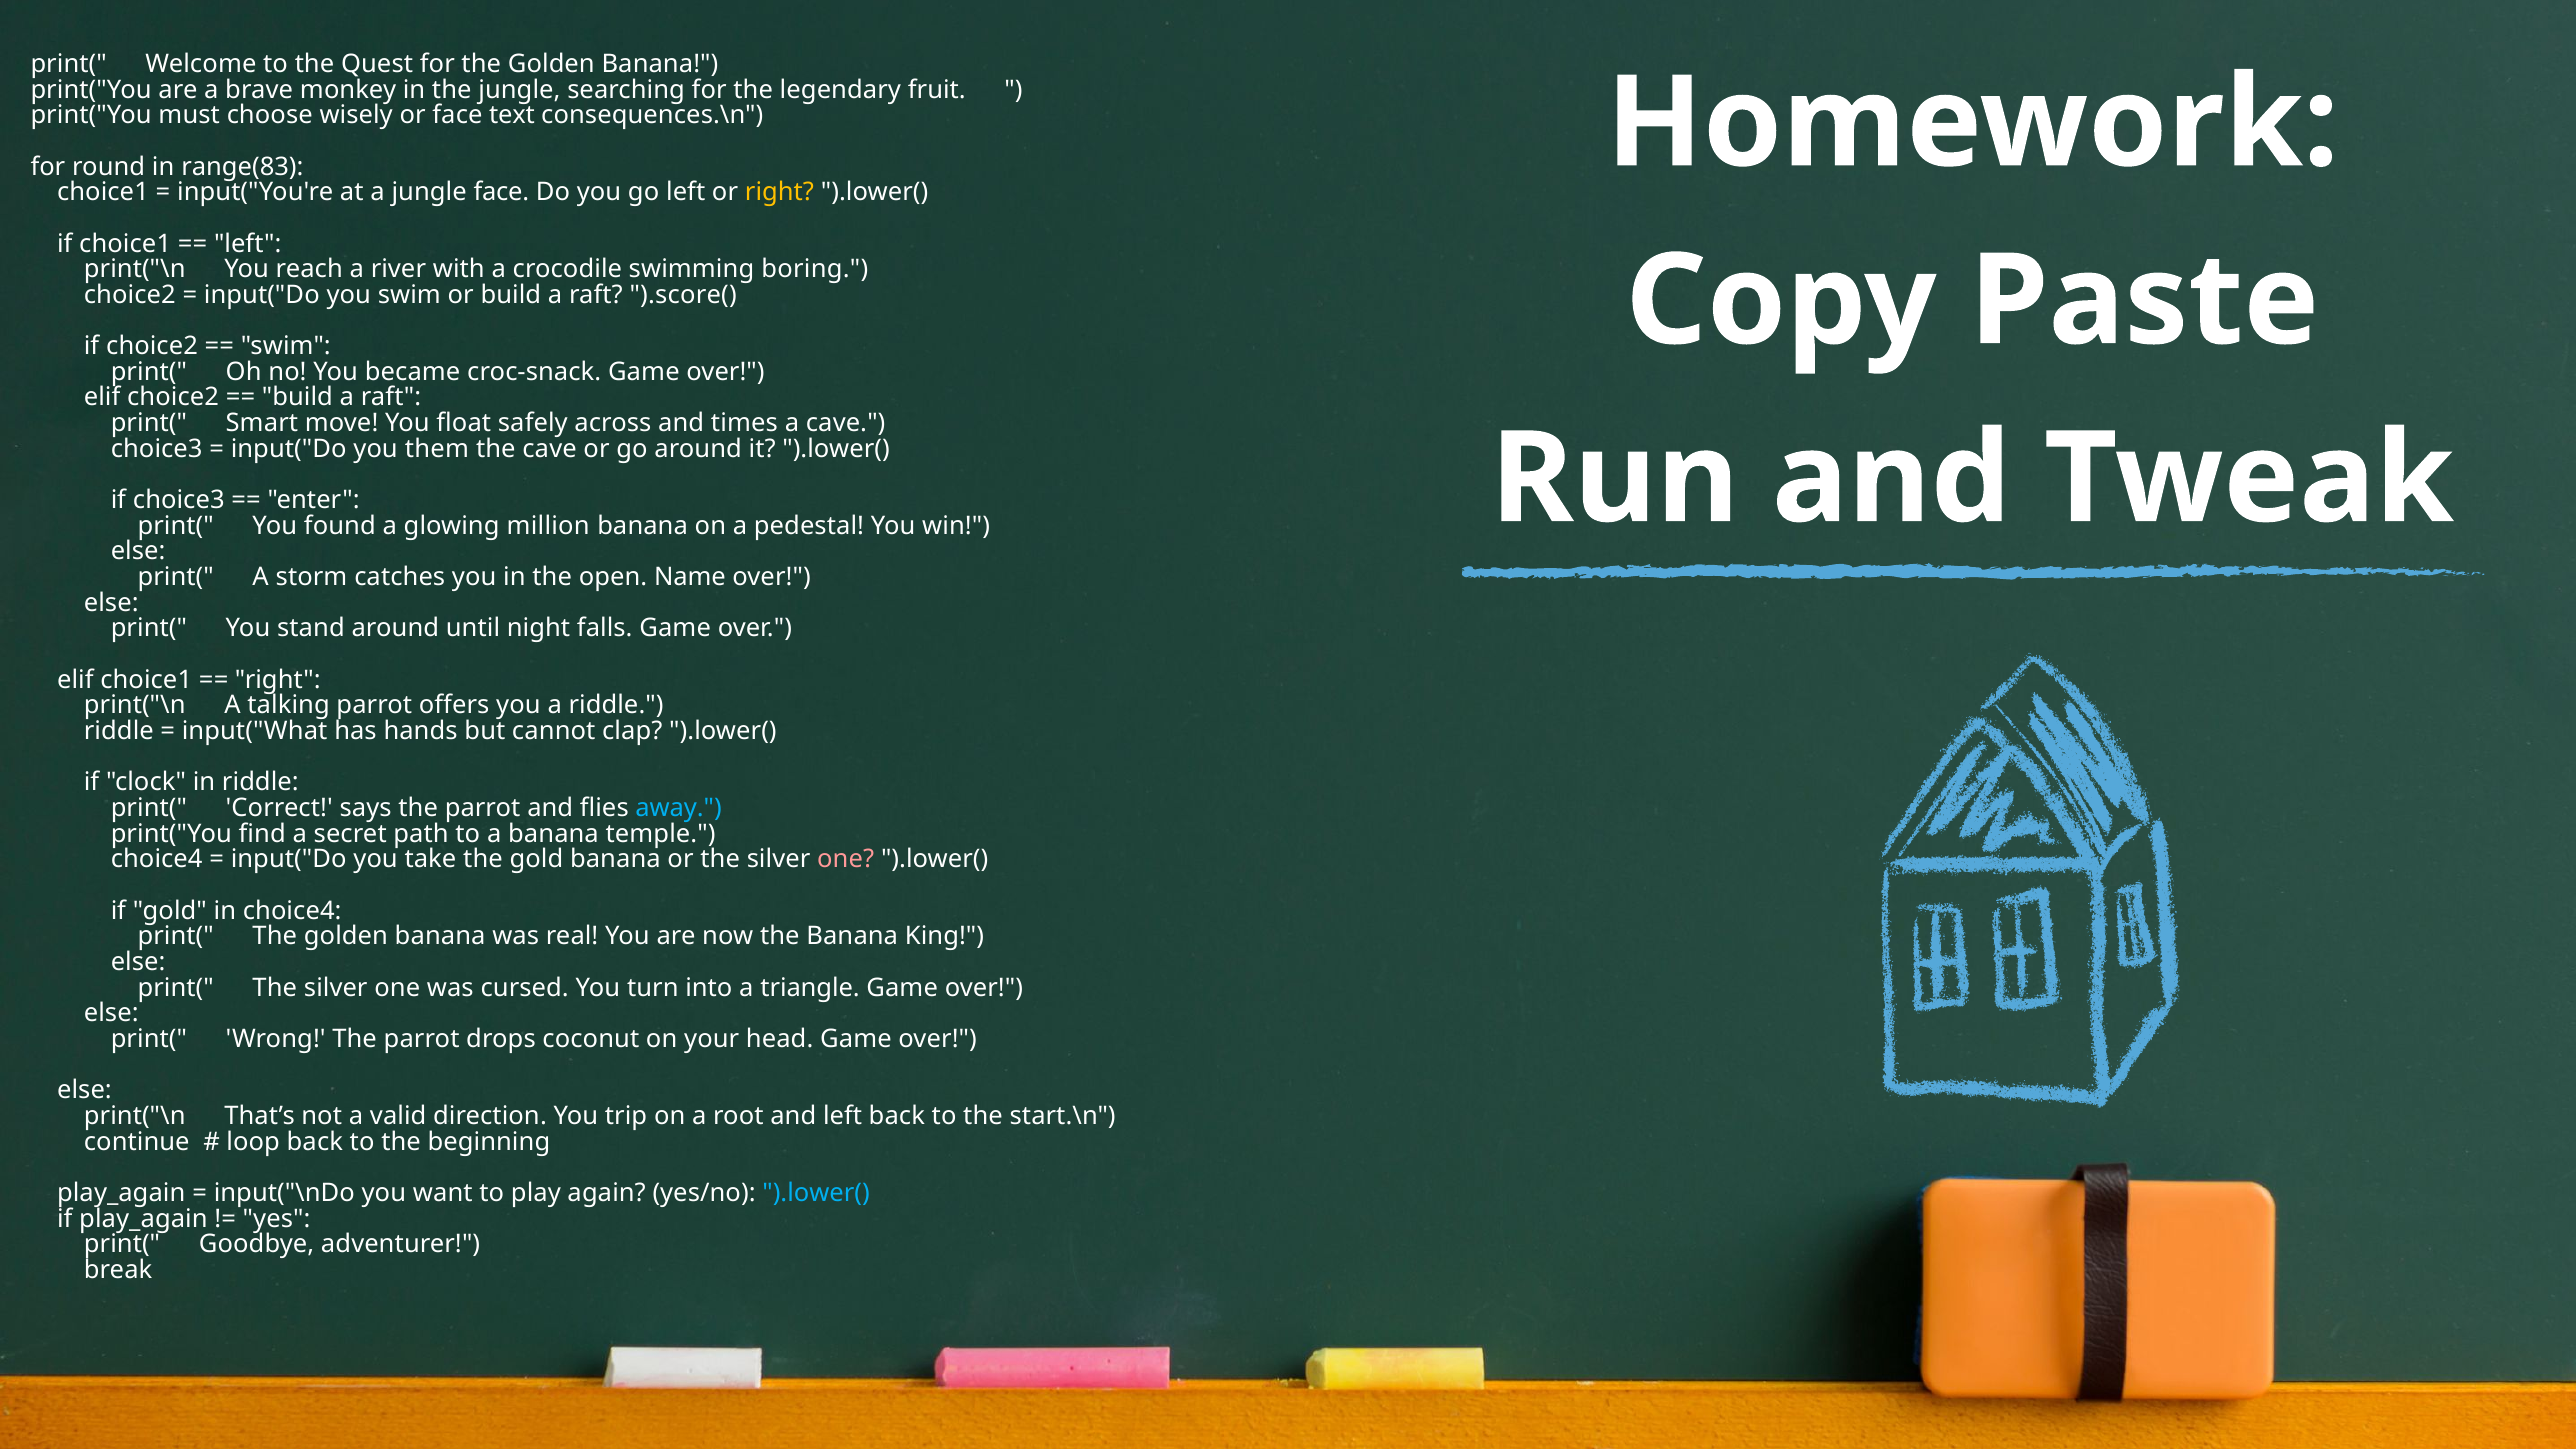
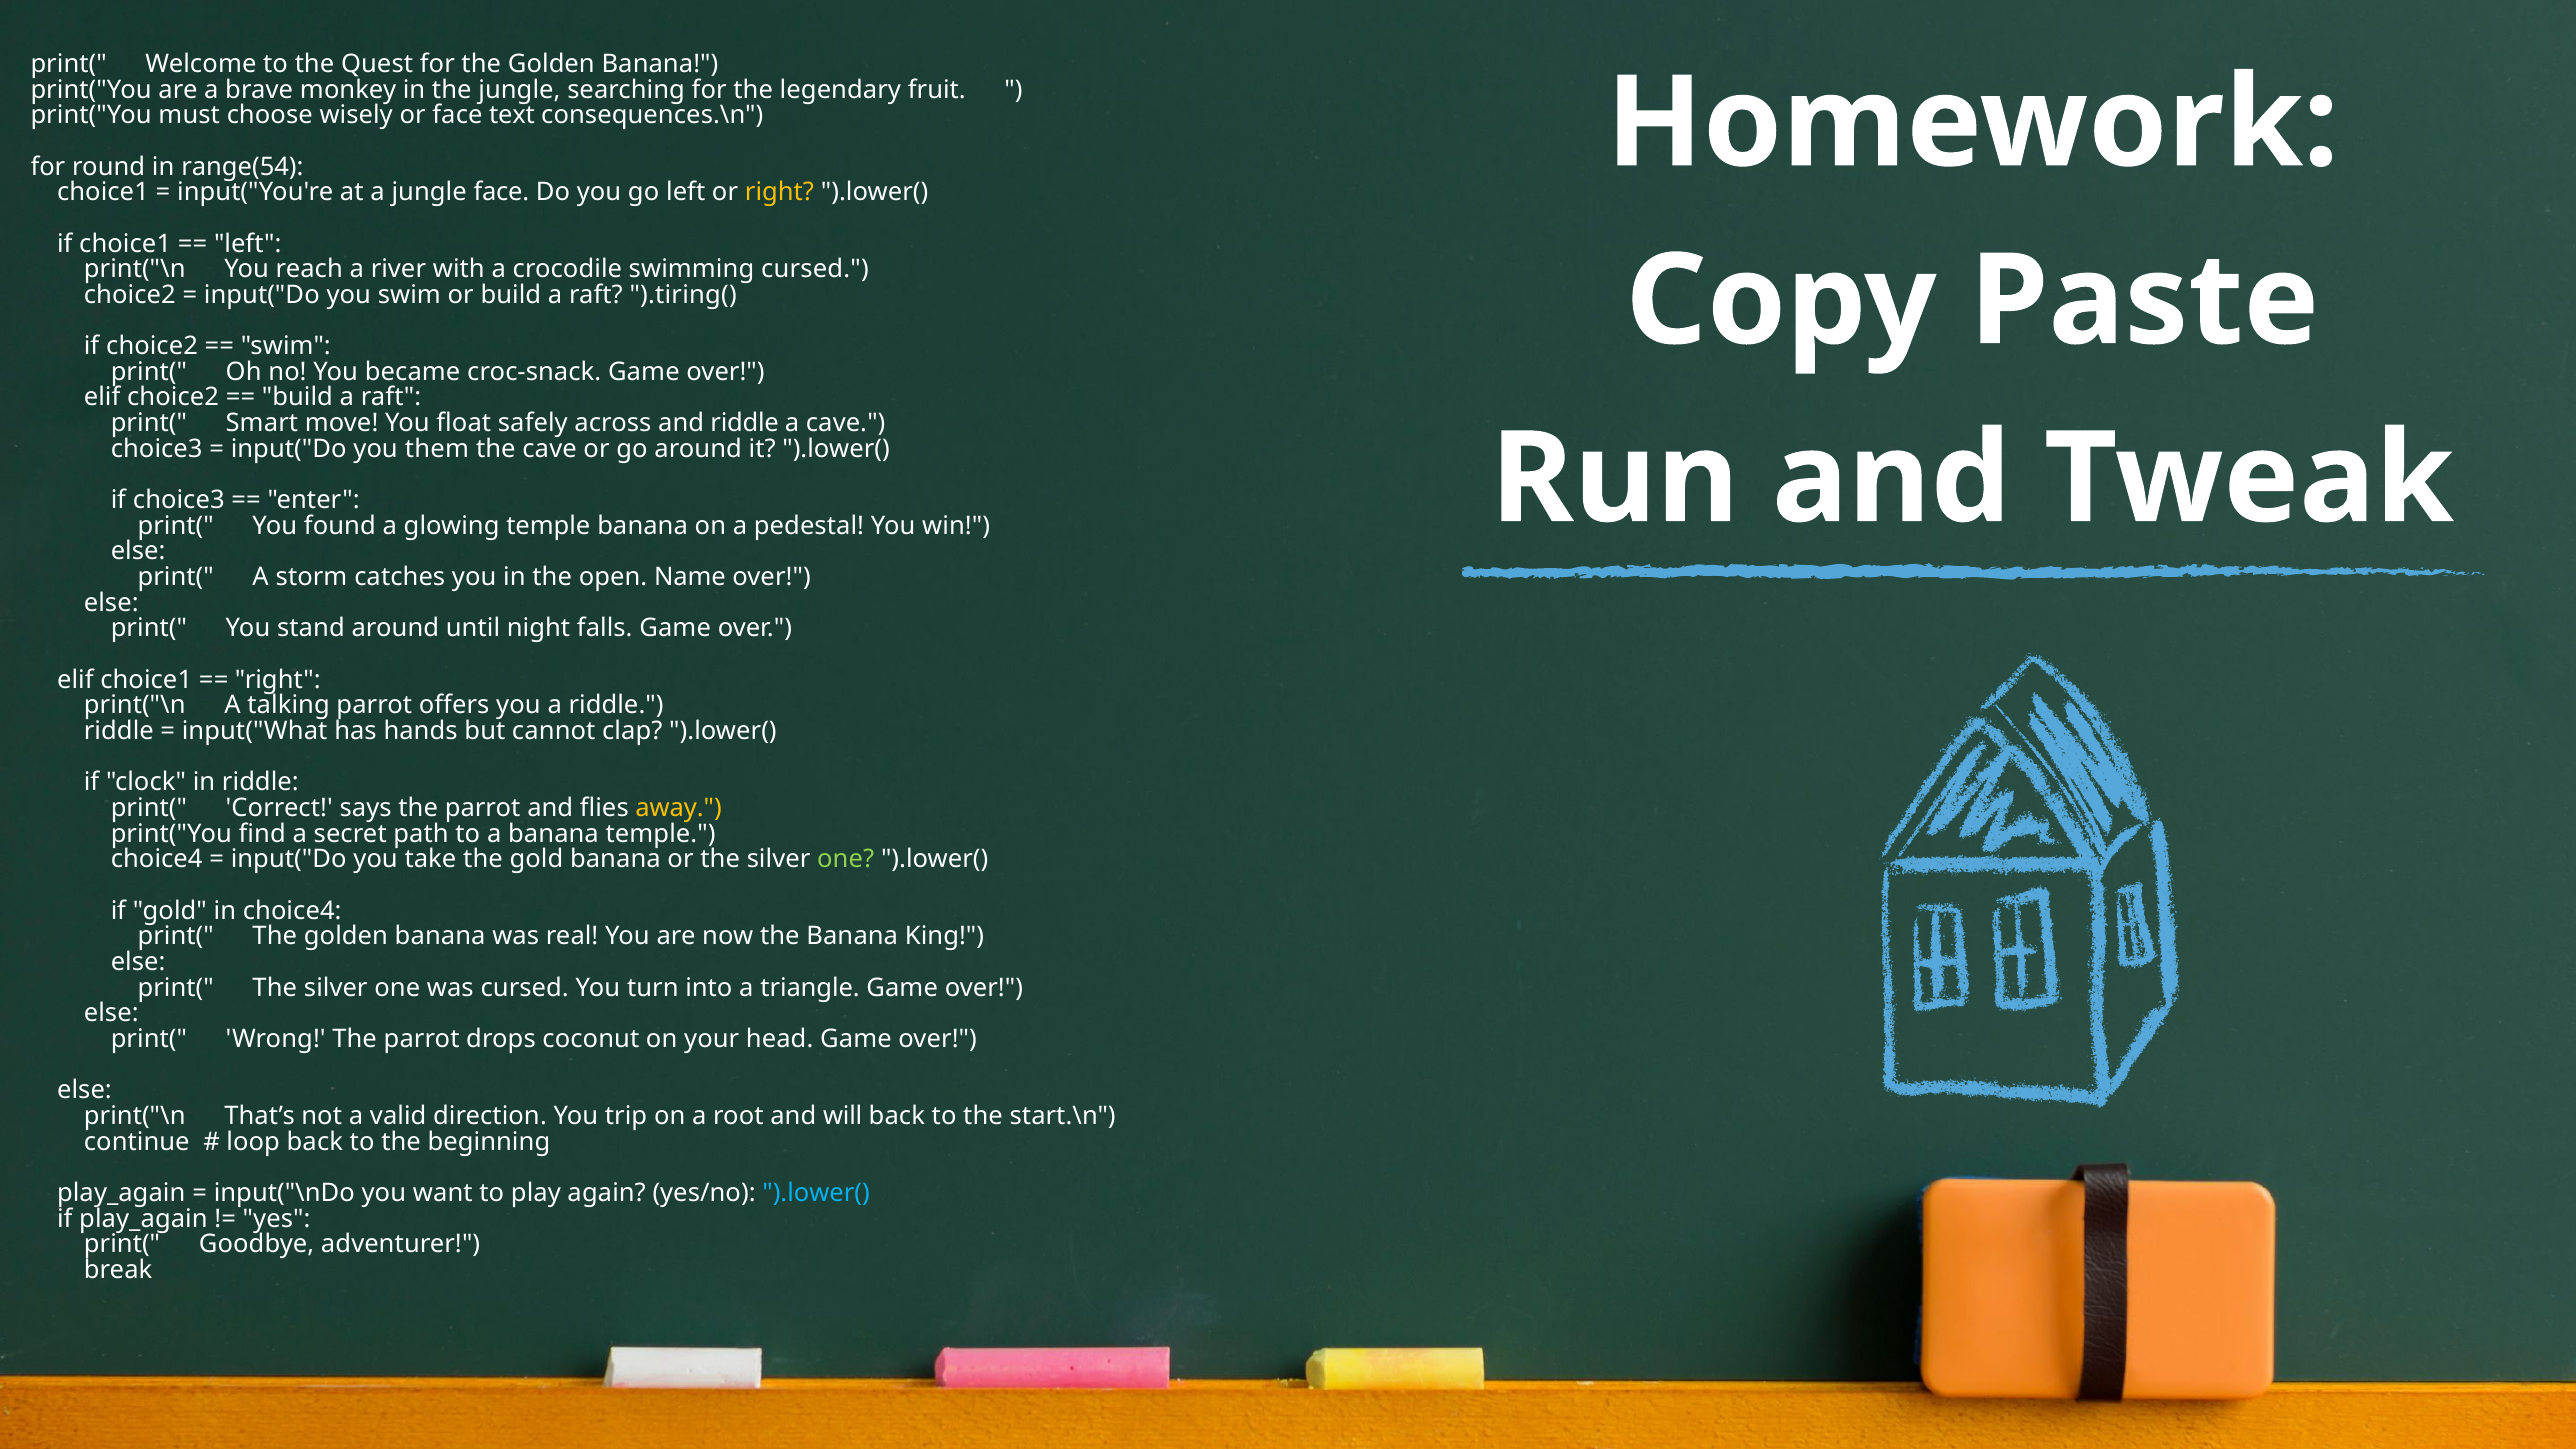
range(83: range(83 -> range(54 (242, 167)
swimming boring: boring -> cursed (815, 269)
).score(: ).score( -> ).tiring( (683, 295)
and times: times -> riddle (745, 423)
glowing million: million -> temple (548, 526)
away colour: light blue -> yellow (679, 808)
one colour: pink -> light green (846, 859)
and left: left -> will (843, 1116)
